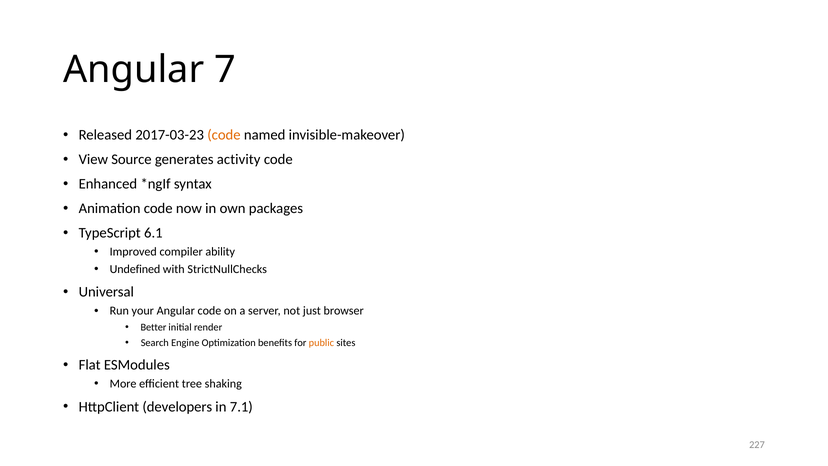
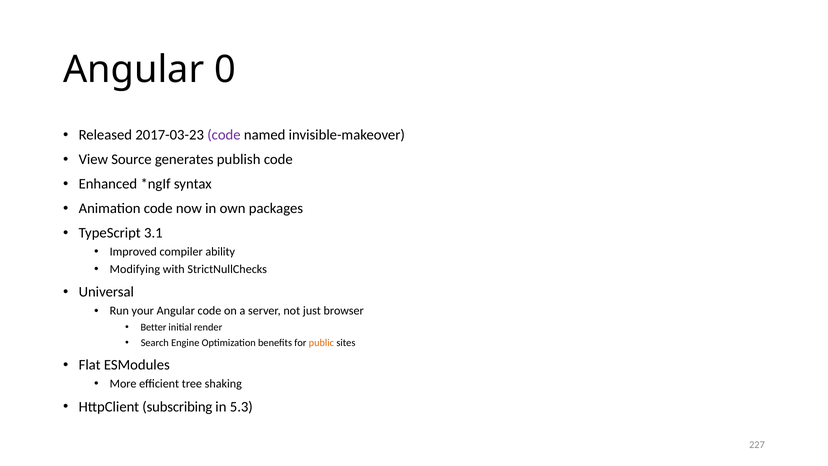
7: 7 -> 0 (225, 70)
code colour: orange -> purple (224, 135)
activity: activity -> publish (239, 159)
6.1: 6.1 -> 3.1 (153, 233)
Undefined: Undefined -> Modifying (135, 269)
developers: developers -> subscribing (177, 407)
7.1: 7.1 -> 5.3 (241, 407)
